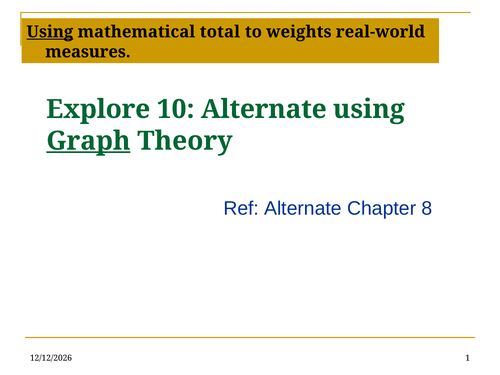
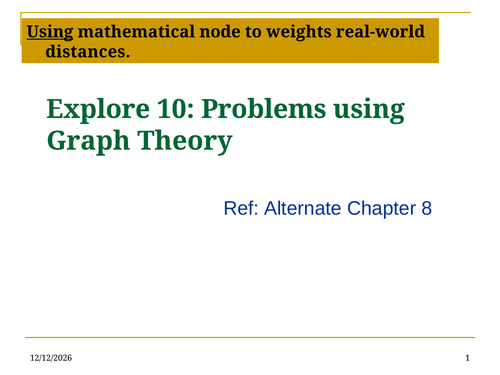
total: total -> node (220, 32)
measures: measures -> distances (88, 52)
10 Alternate: Alternate -> Problems (264, 109)
Graph underline: present -> none (88, 141)
